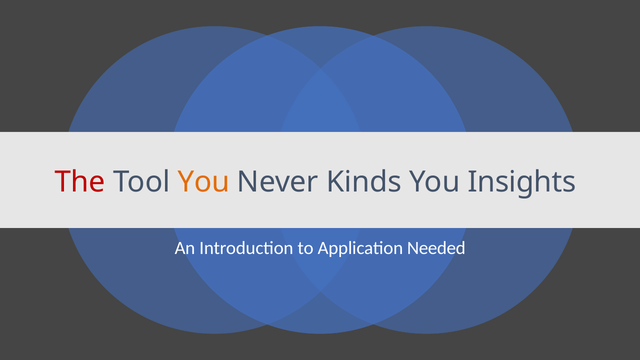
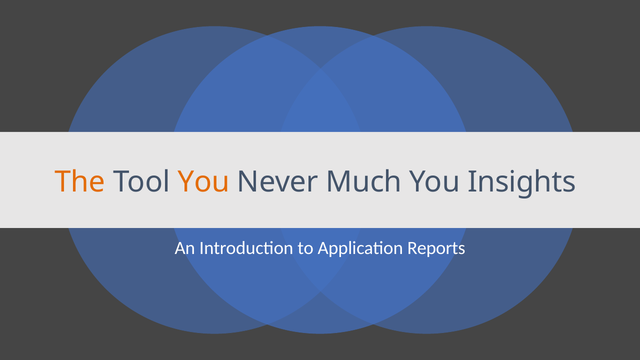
The colour: red -> orange (80, 182)
Kinds: Kinds -> Much (364, 182)
Needed: Needed -> Reports (436, 248)
